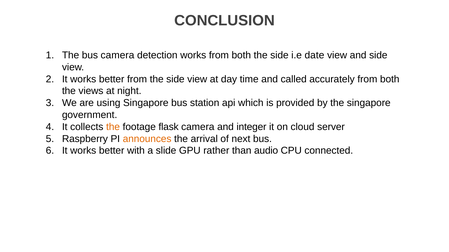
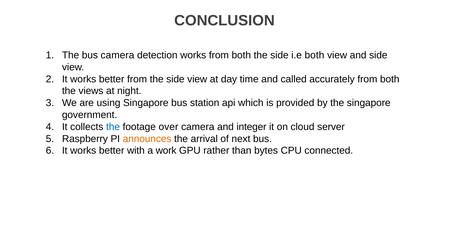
i.e date: date -> both (314, 55)
the colour: orange -> blue (113, 127)
flask: flask -> over (169, 127)
slide: slide -> work (166, 151)
audio: audio -> bytes (266, 151)
